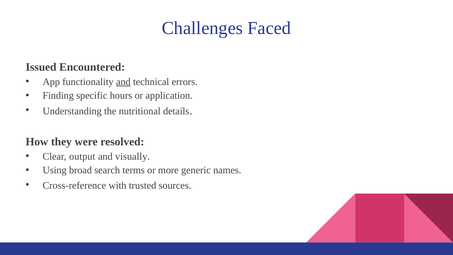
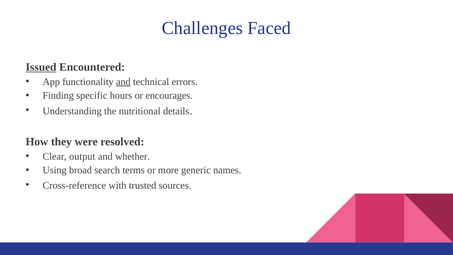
Issued underline: none -> present (41, 67)
application: application -> encourages (169, 96)
visually: visually -> whether (133, 156)
